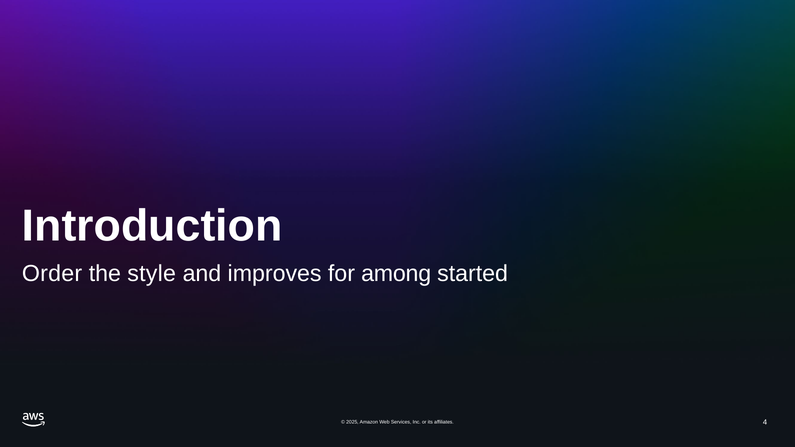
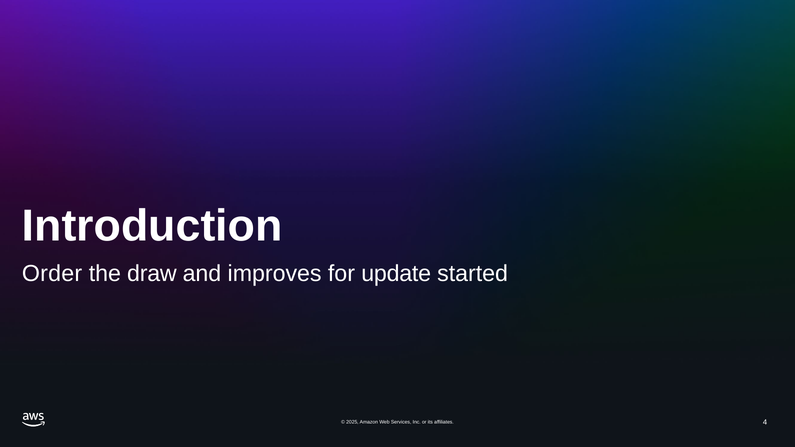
style: style -> draw (152, 274)
among: among -> update (396, 274)
